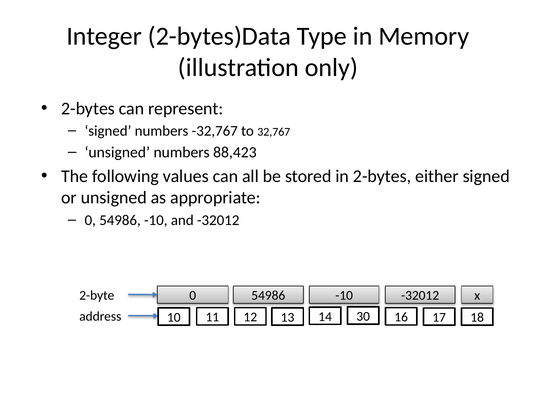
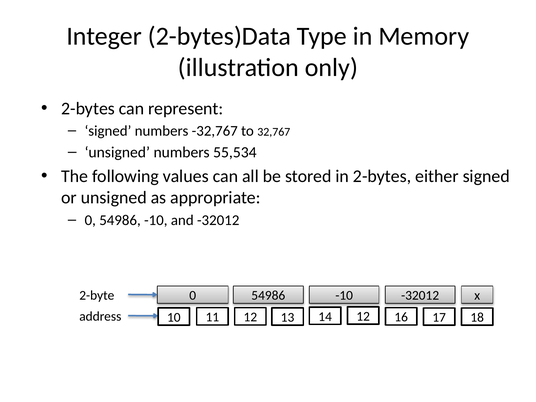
88,423: 88,423 -> 55,534 (235, 152)
14 30: 30 -> 12 (363, 316)
